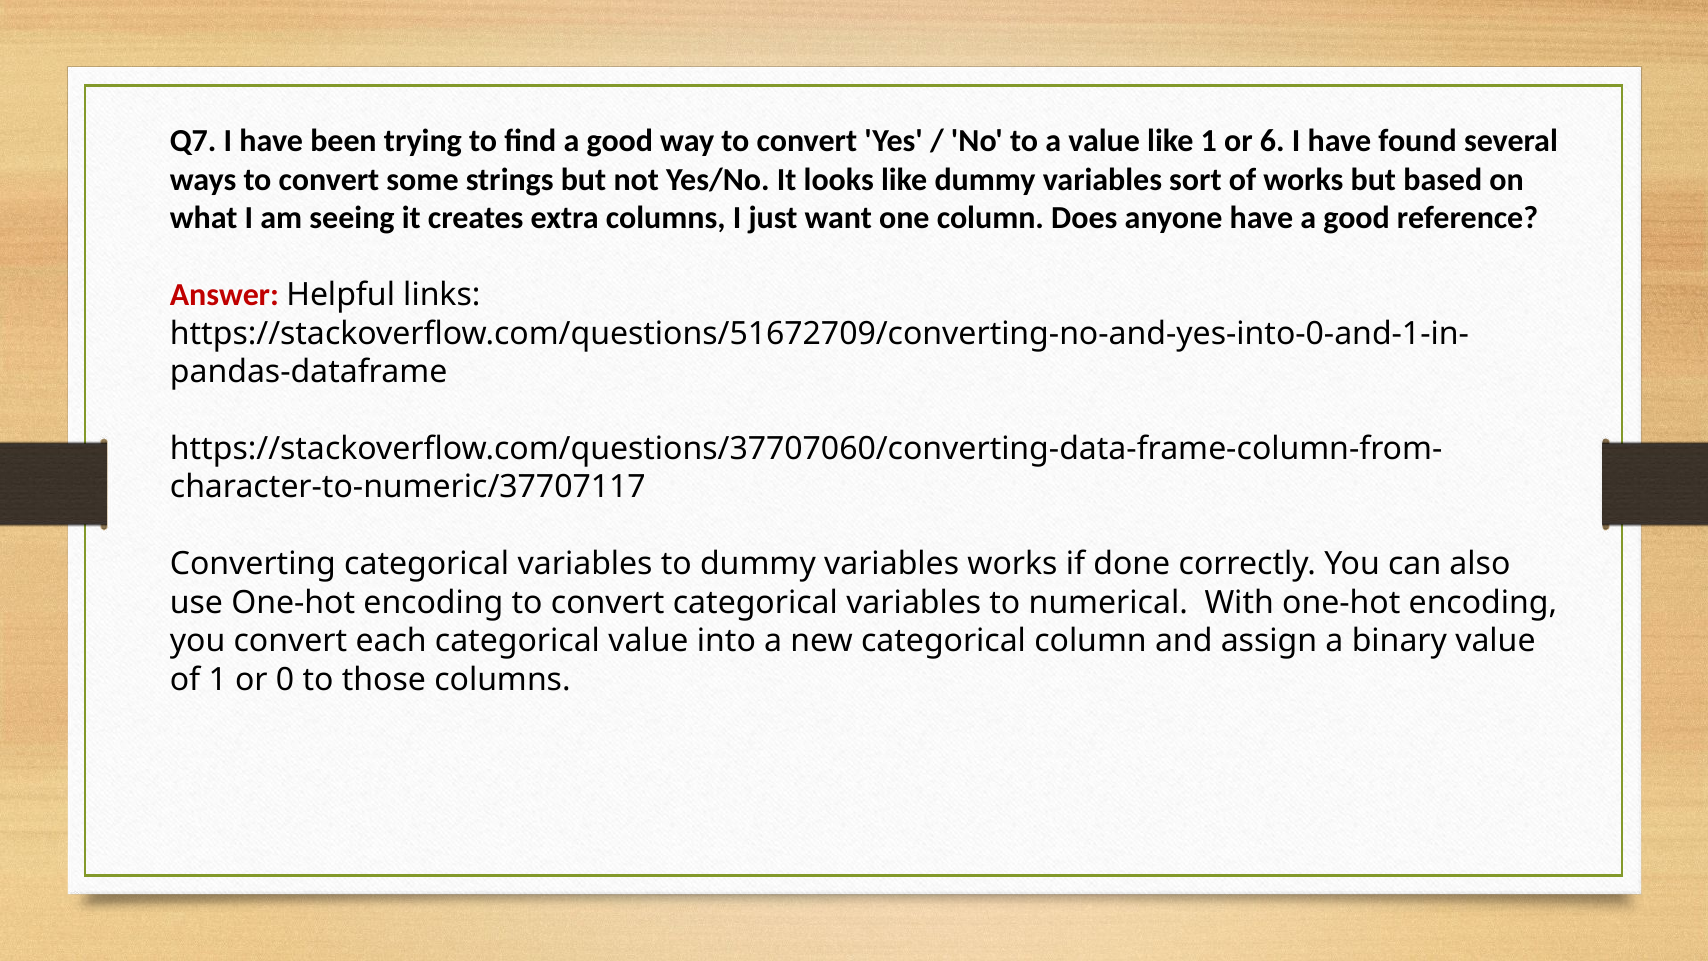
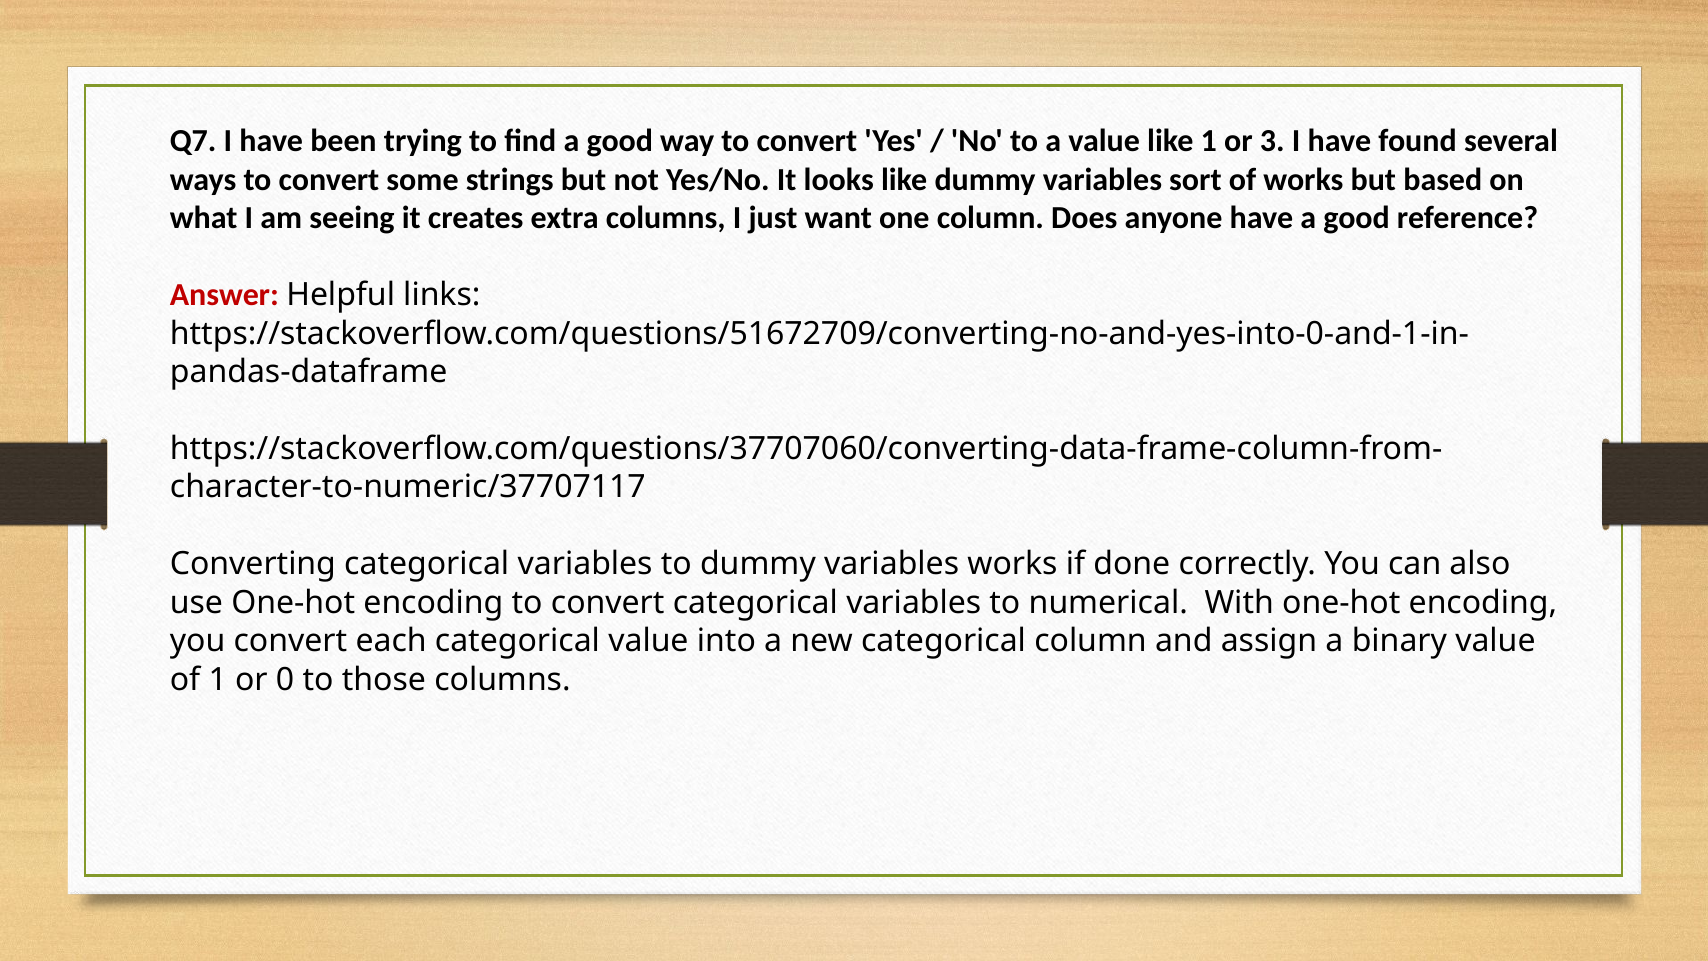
6: 6 -> 3 (1272, 141)
